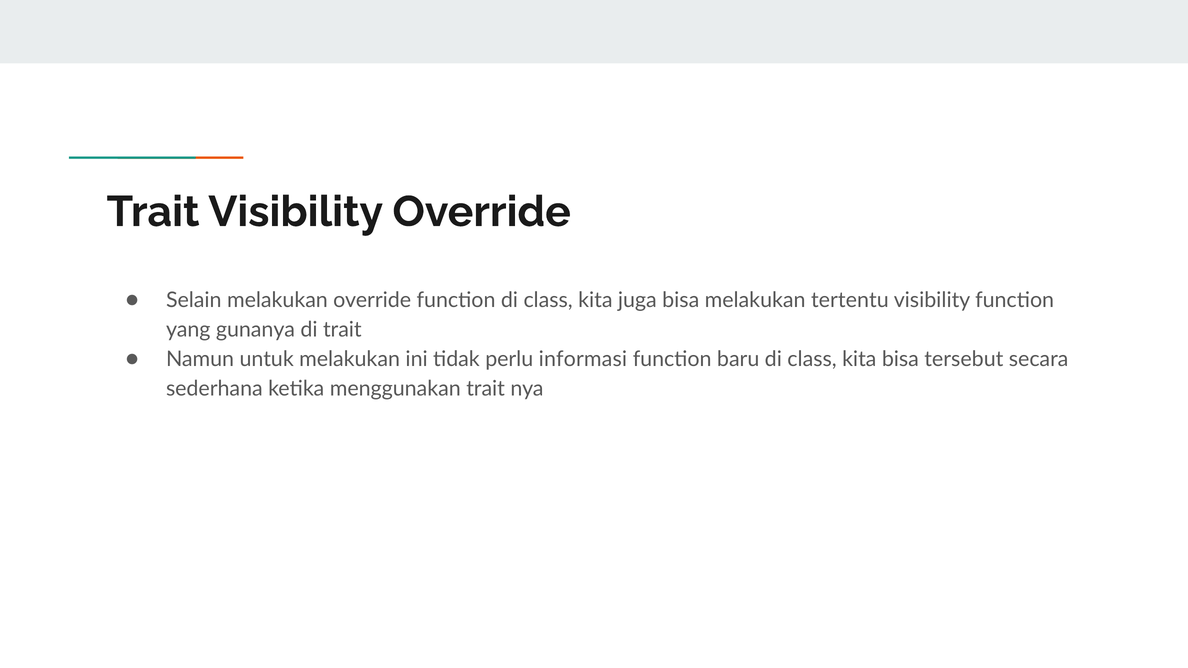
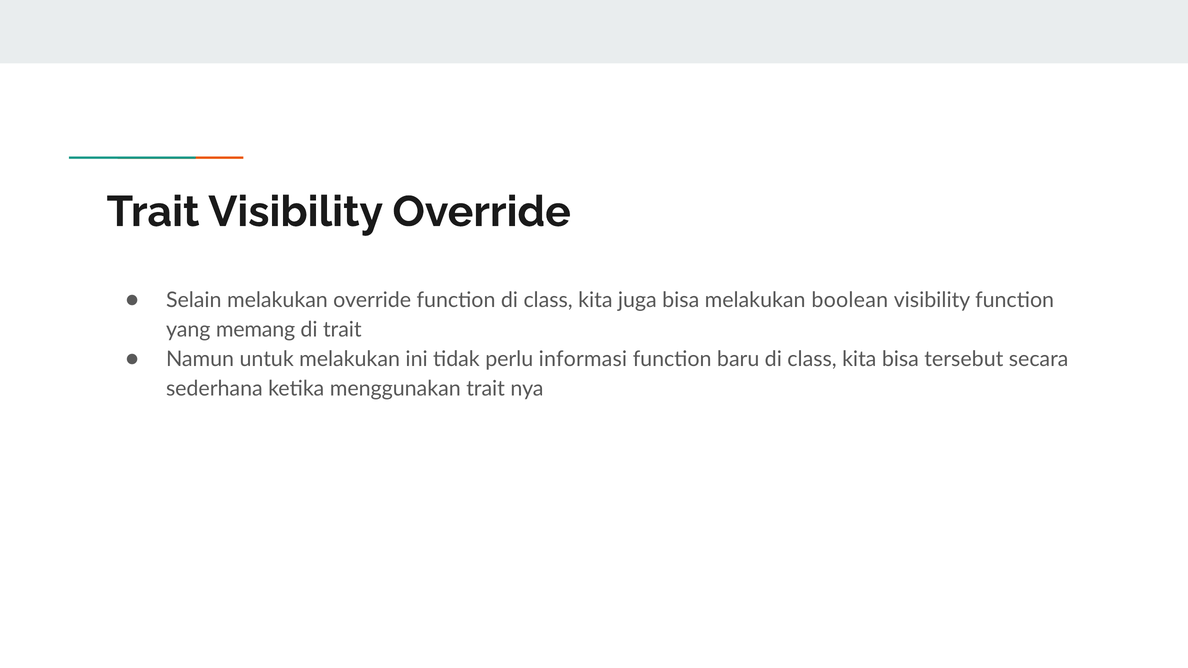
tertentu: tertentu -> boolean (850, 300)
gunanya: gunanya -> memang (256, 330)
